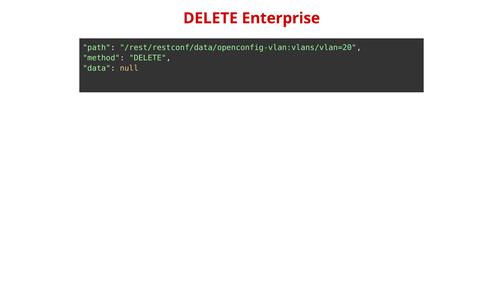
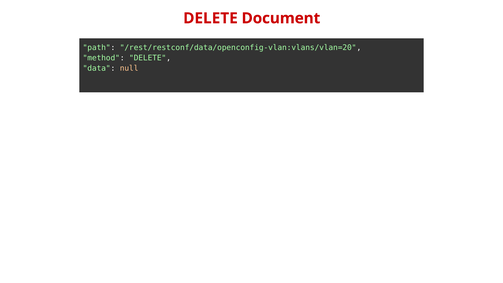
Enterprise: Enterprise -> Document (281, 18)
